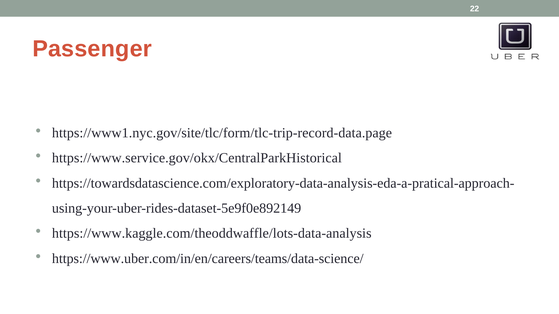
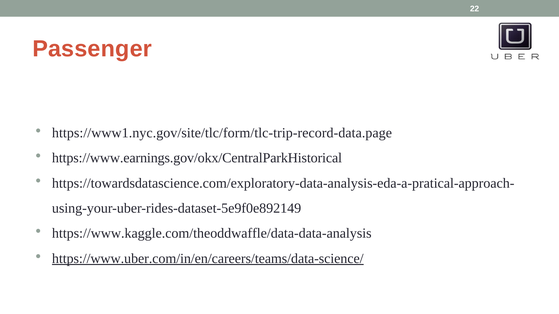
https://www.service.gov/okx/CentralParkHistorical: https://www.service.gov/okx/CentralParkHistorical -> https://www.earnings.gov/okx/CentralParkHistorical (197, 158)
https://www.kaggle.com/theoddwaffle/lots-data-analysis: https://www.kaggle.com/theoddwaffle/lots-data-analysis -> https://www.kaggle.com/theoddwaffle/data-data-analysis (212, 234)
https://www.uber.com/in/en/careers/teams/data-science/ underline: none -> present (208, 259)
